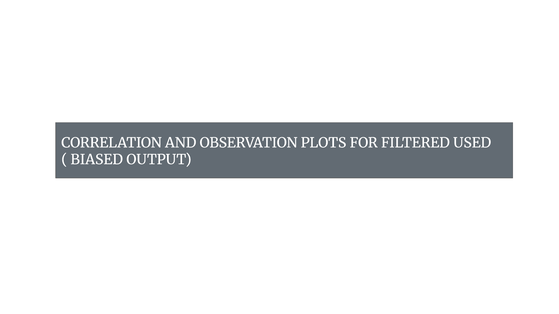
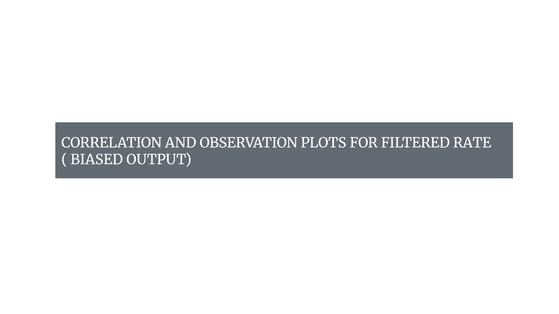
USED: USED -> RATE (472, 143)
